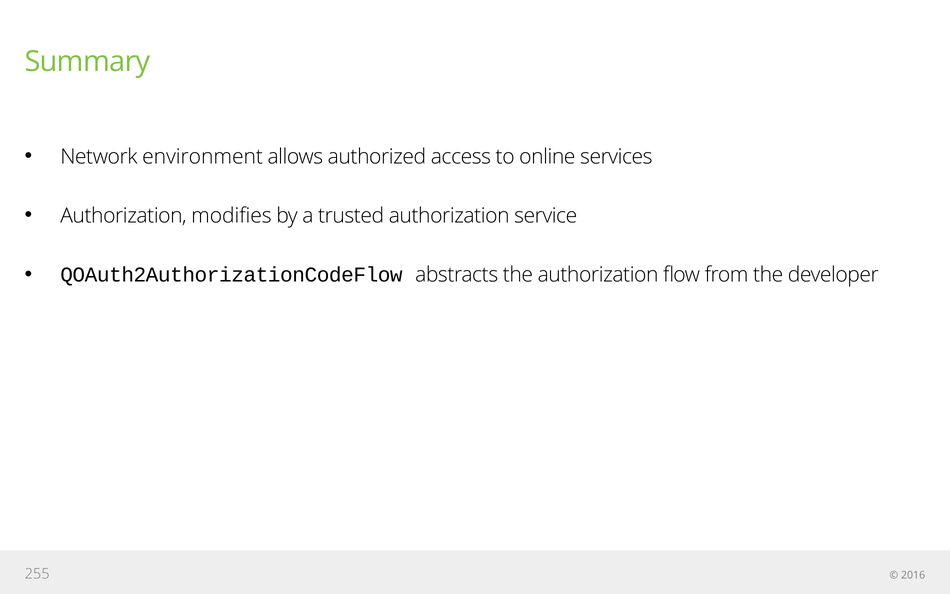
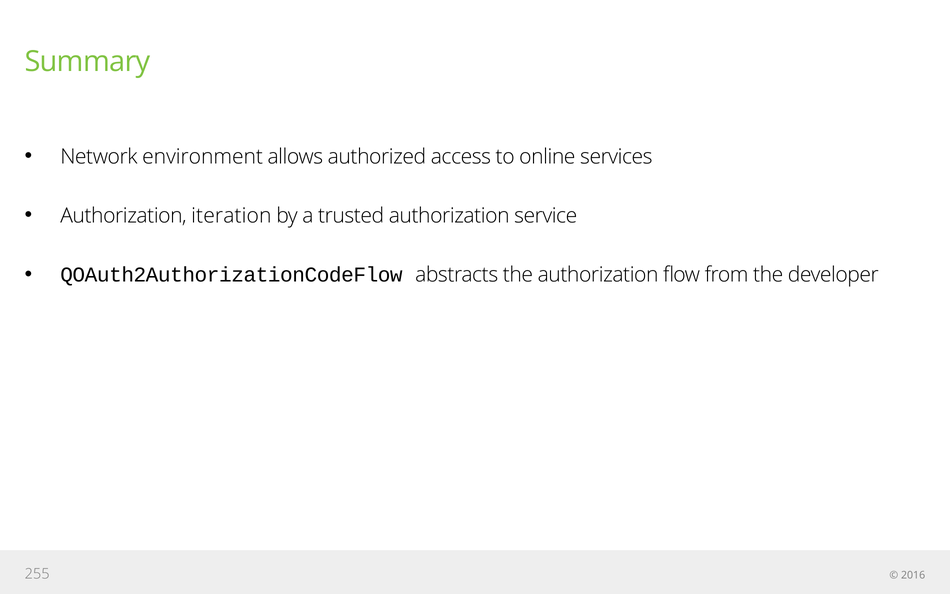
modifies: modifies -> iteration (231, 216)
